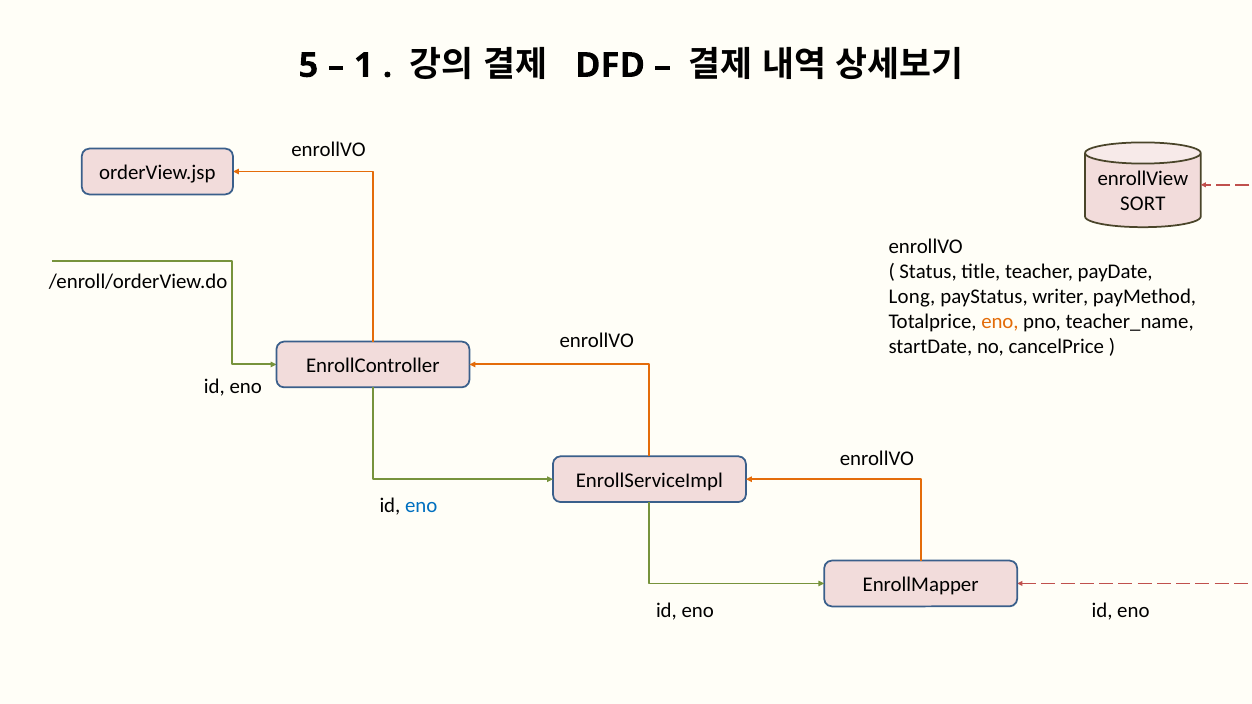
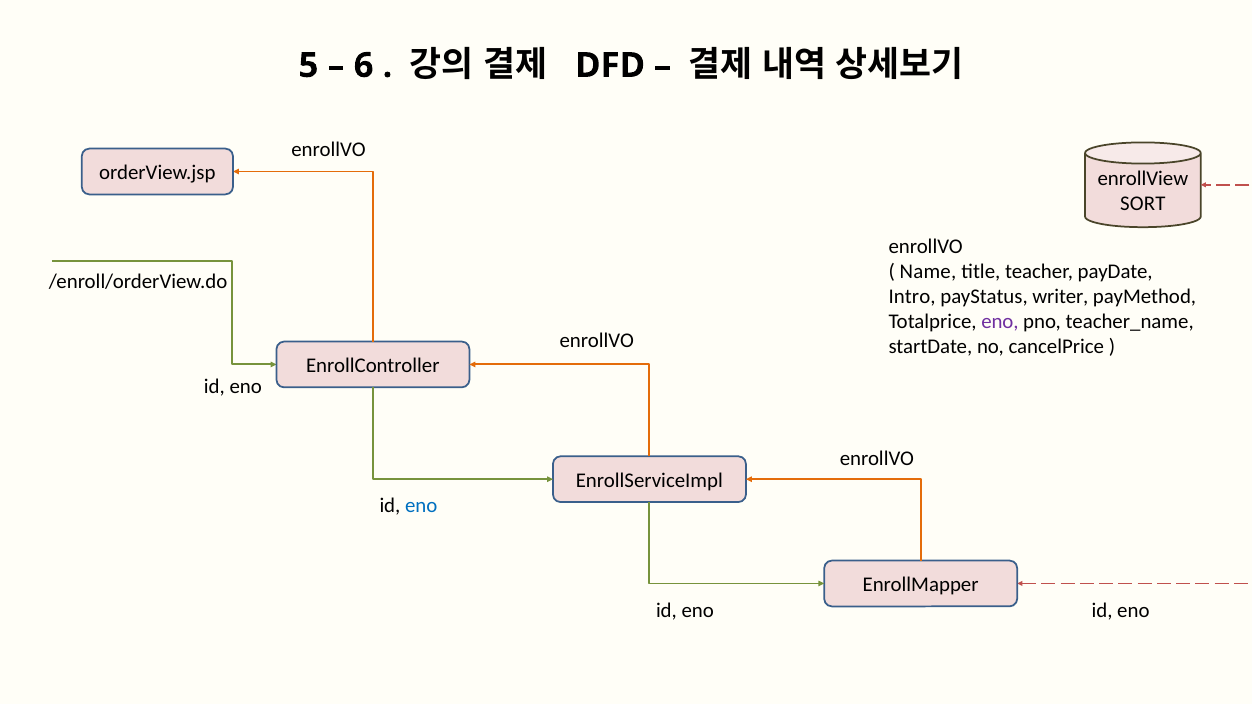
1: 1 -> 6 (364, 66)
Status: Status -> Name (928, 272)
Long: Long -> Intro (912, 297)
eno colour: orange -> purple (1000, 322)
